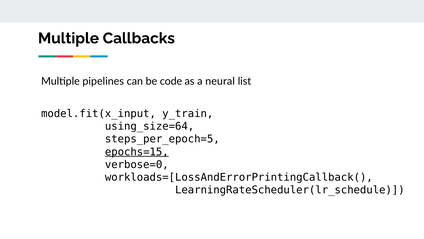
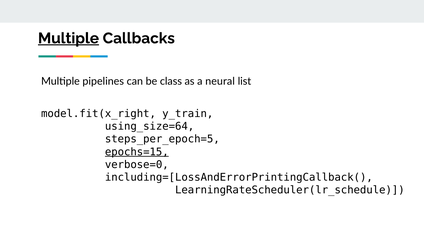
Multiple underline: none -> present (68, 38)
code: code -> class (171, 81)
model.fit(x_input: model.fit(x_input -> model.fit(x_right (99, 113)
workloads=[LossAndErrorPrintingCallback(: workloads=[LossAndErrorPrintingCallback( -> including=[LossAndErrorPrintingCallback( (239, 177)
